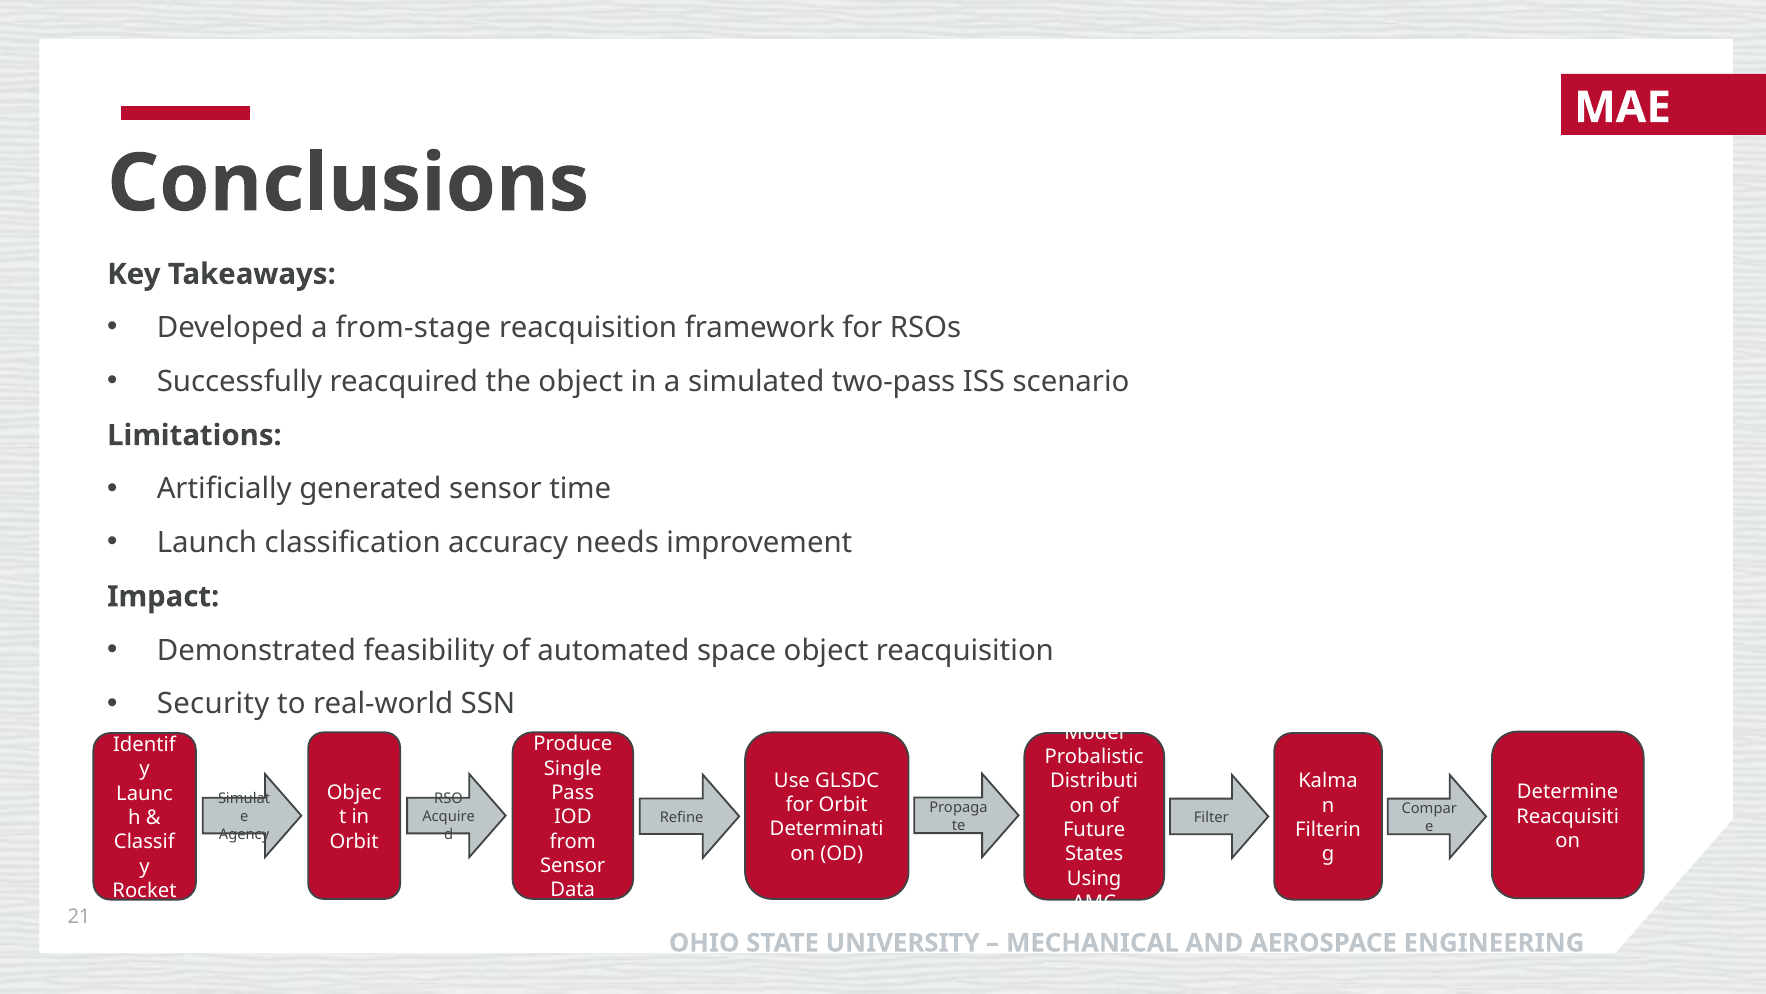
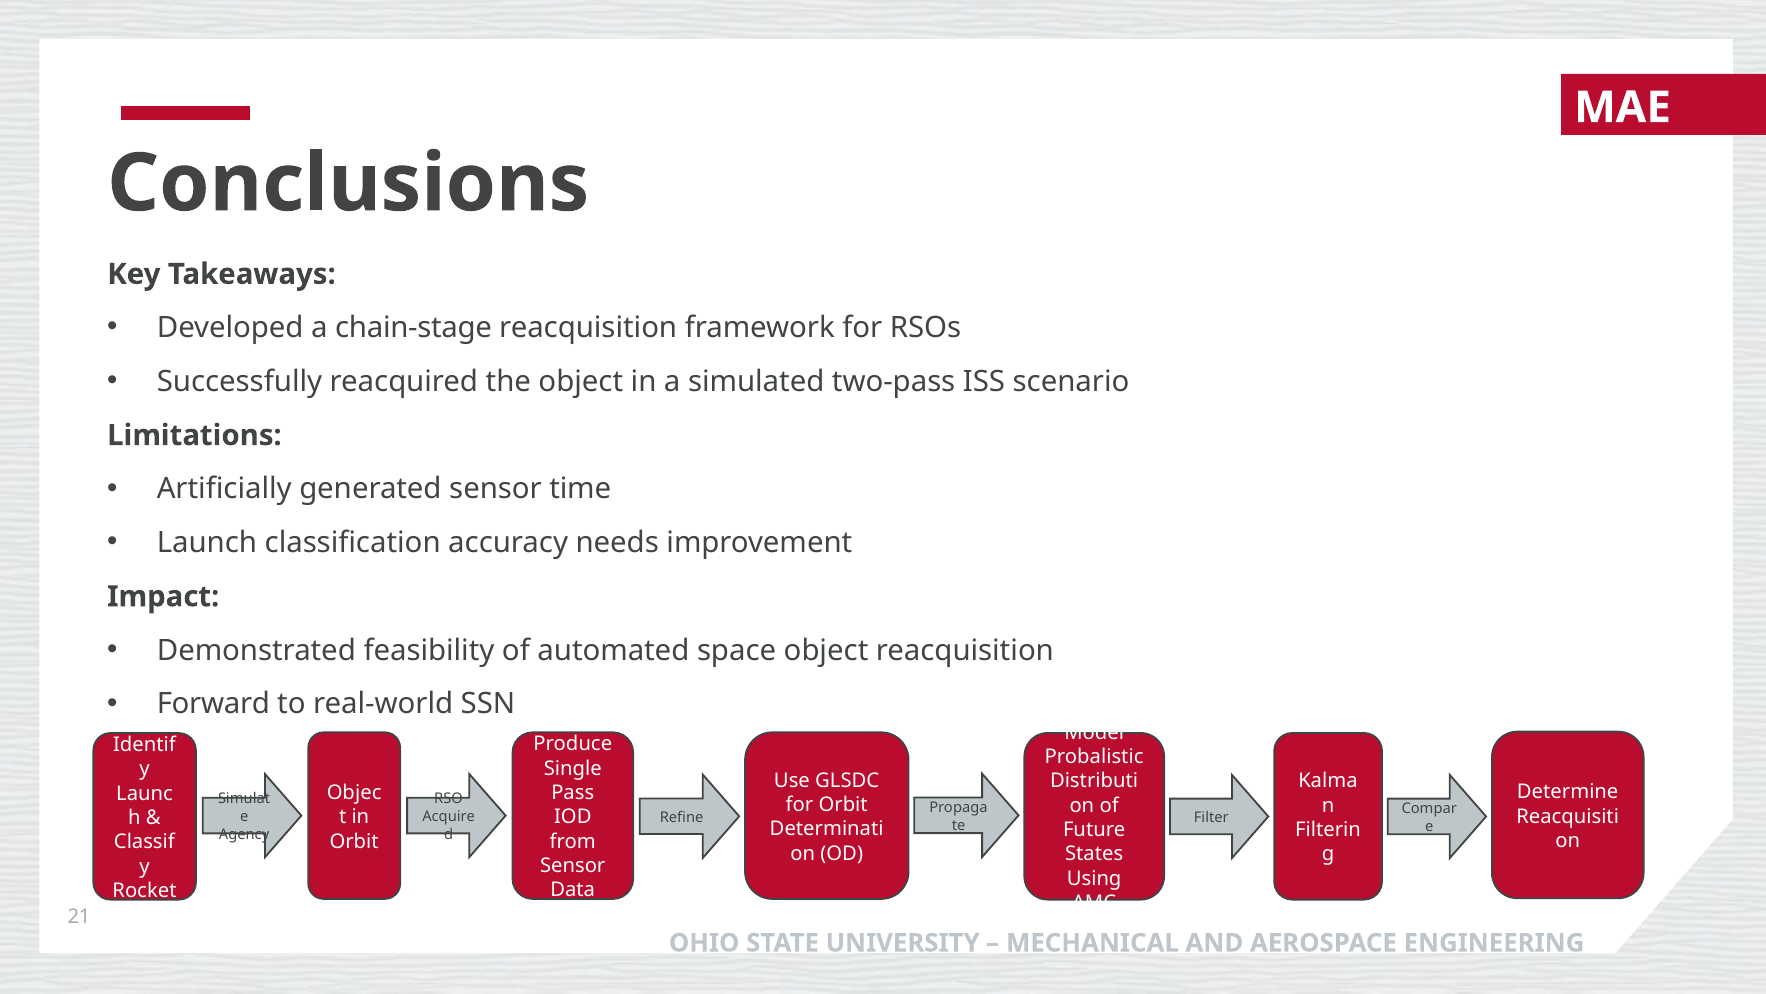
from-stage: from-stage -> chain-stage (414, 328)
Security: Security -> Forward (213, 704)
